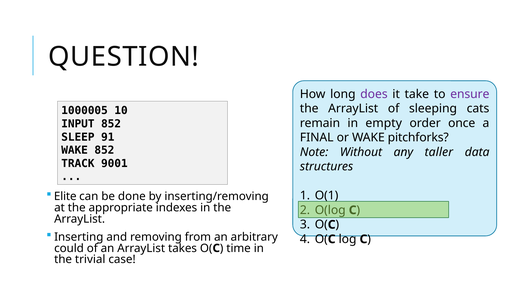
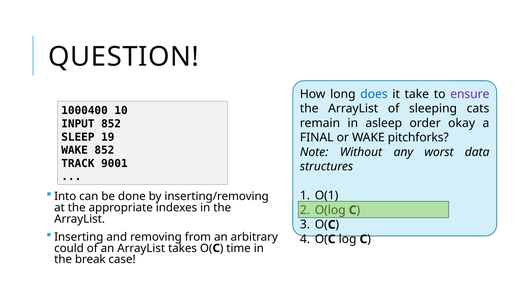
does colour: purple -> blue (374, 94)
1000005: 1000005 -> 1000400 (85, 111)
empty: empty -> asleep (384, 123)
once: once -> okay (462, 123)
91: 91 -> 19 (108, 137)
taller: taller -> worst (439, 152)
Elite: Elite -> Into (65, 196)
trivial: trivial -> break (90, 259)
